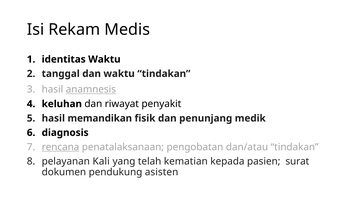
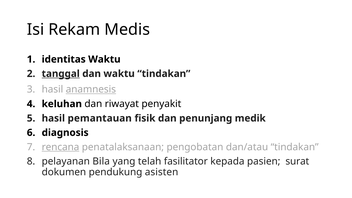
tanggal underline: none -> present (61, 74)
memandikan: memandikan -> pemantauan (100, 118)
Kali: Kali -> Bila (101, 161)
kematian: kematian -> fasilitator (186, 161)
